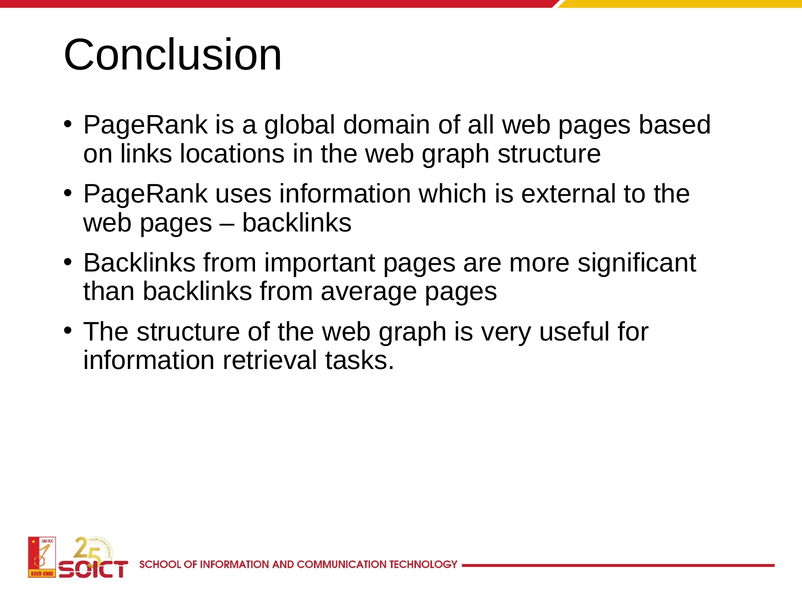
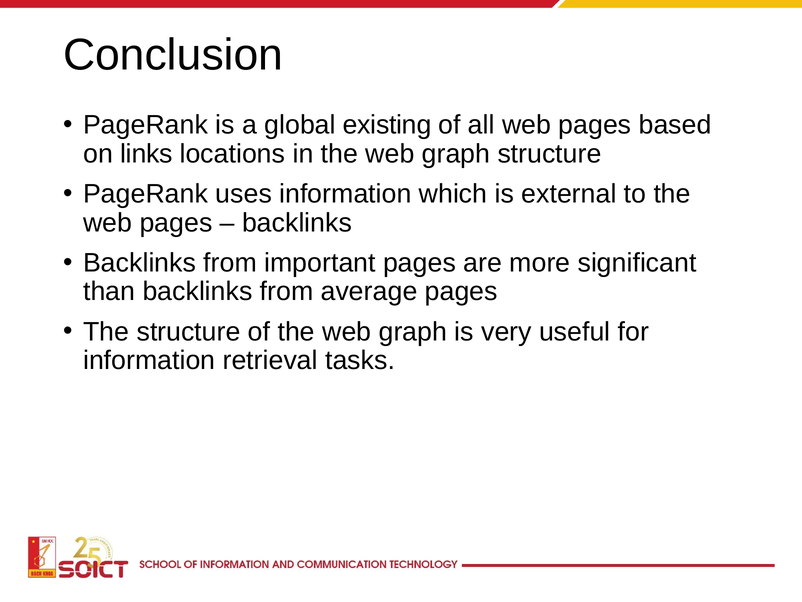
domain: domain -> existing (387, 125)
